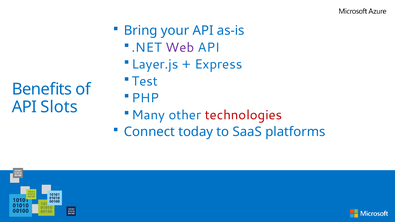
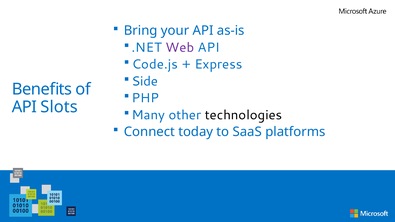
Layer.js: Layer.js -> Code.js (155, 64)
Test: Test -> Side (145, 81)
technologies colour: red -> black (244, 115)
